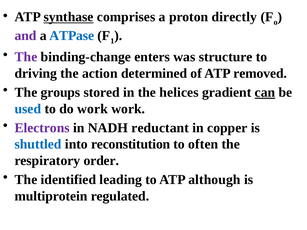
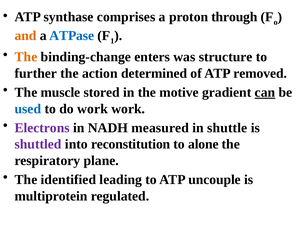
synthase underline: present -> none (69, 17)
directly: directly -> through (234, 17)
and colour: purple -> orange (26, 36)
The colour: purple -> orange (26, 57)
driving: driving -> further (36, 73)
groups: groups -> muscle (60, 93)
helices: helices -> motive (179, 93)
reductant: reductant -> measured (160, 128)
copper: copper -> shuttle (227, 128)
shuttled colour: blue -> purple (38, 144)
often: often -> alone (203, 144)
order: order -> plane (101, 161)
although: although -> uncouple (215, 180)
